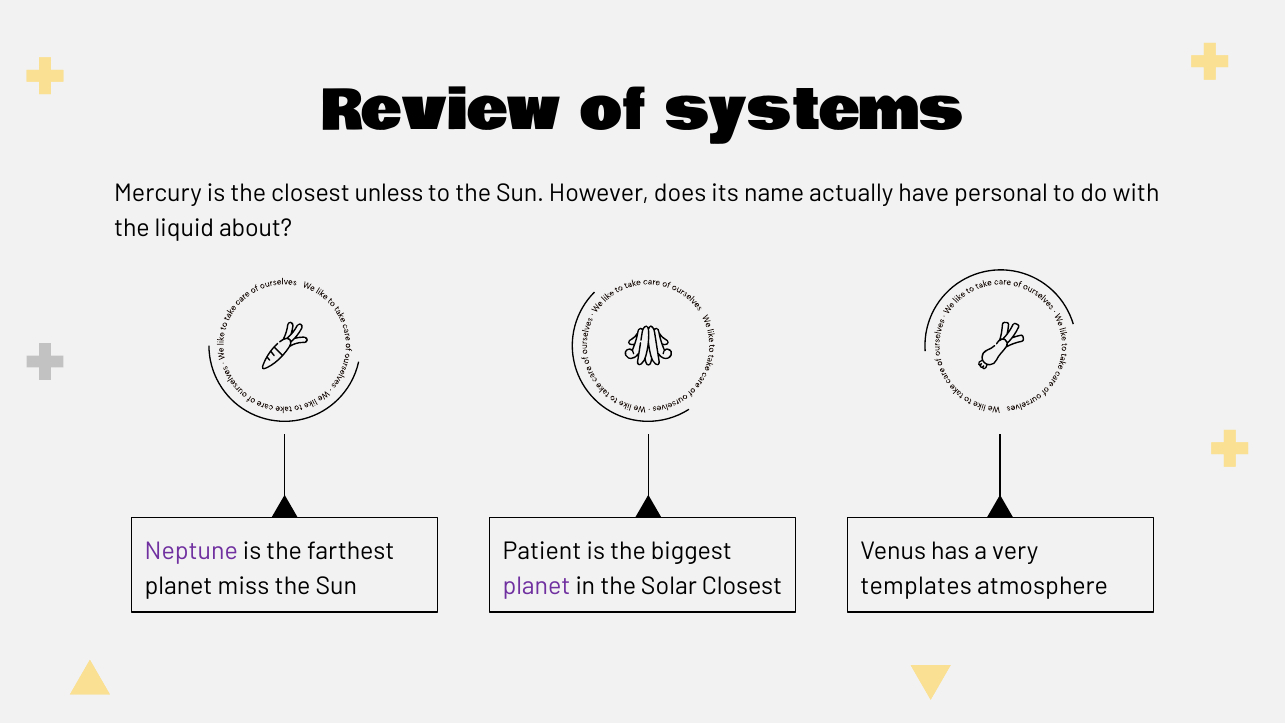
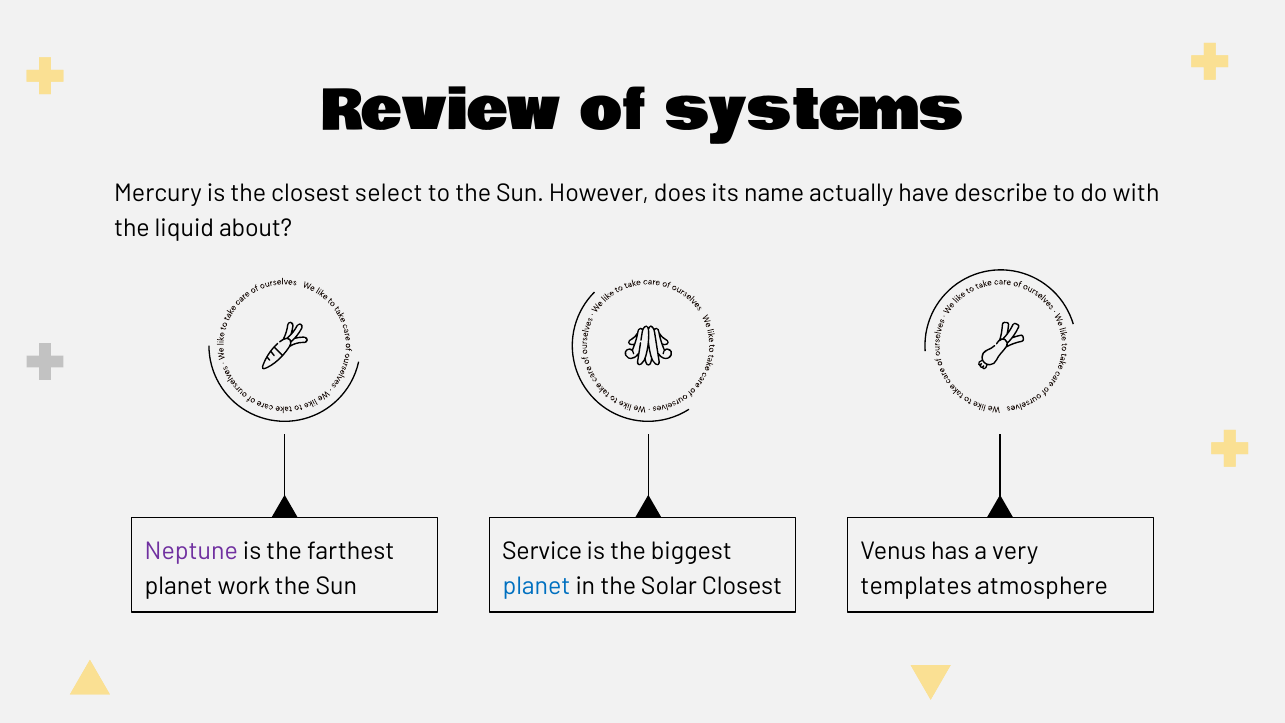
unless: unless -> select (389, 193)
personal: personal -> describe (1001, 193)
Patient: Patient -> Service (542, 551)
miss: miss -> work (244, 586)
planet colour: purple -> blue (537, 586)
